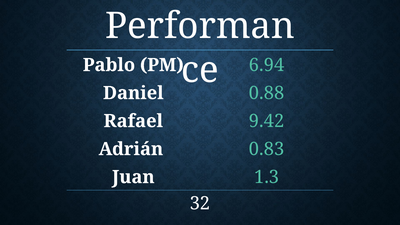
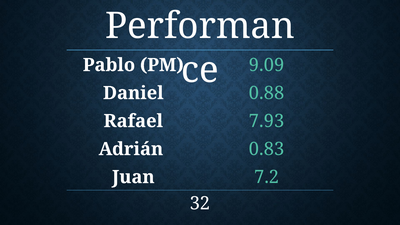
6.94: 6.94 -> 9.09 (267, 65)
9.42: 9.42 -> 7.93 (267, 121)
1.3: 1.3 -> 7.2 (267, 177)
